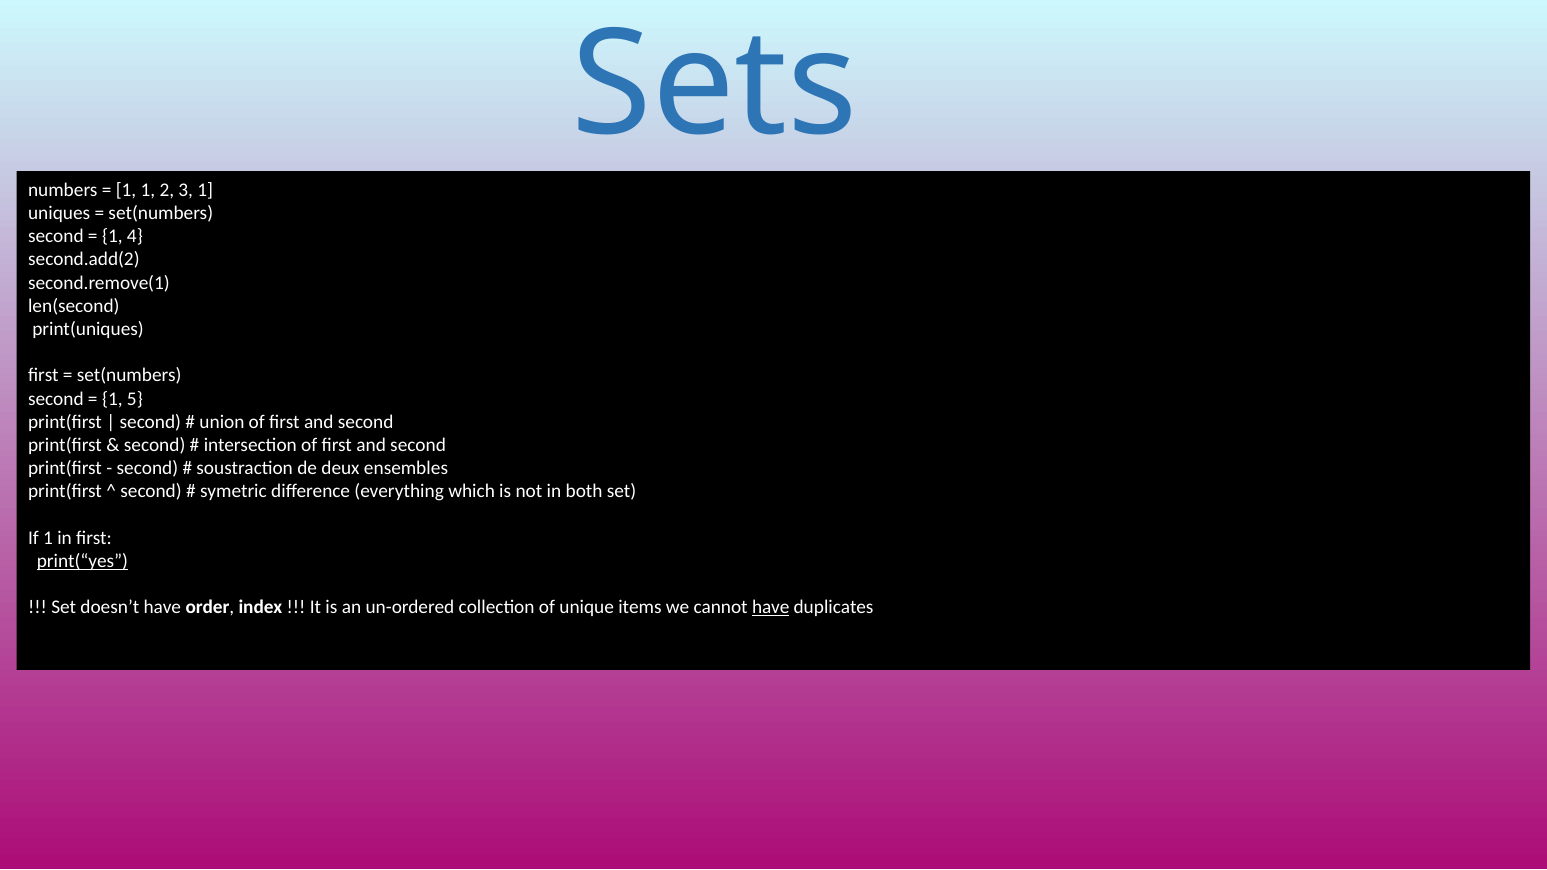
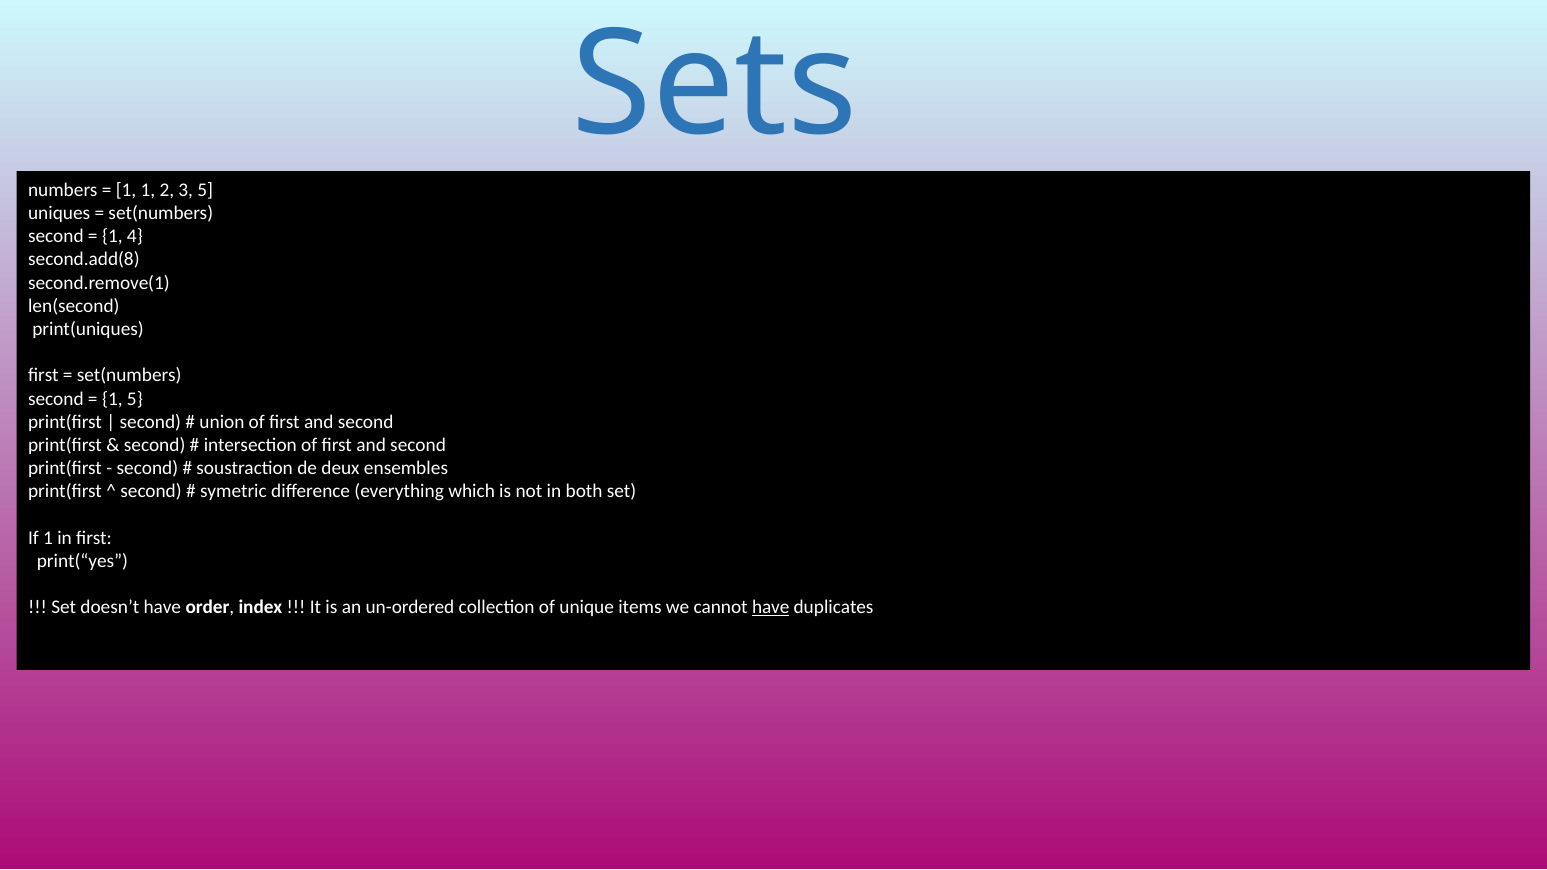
3 1: 1 -> 5 (205, 190)
second.add(2: second.add(2 -> second.add(8 (84, 260)
print(“yes underline: present -> none (82, 561)
